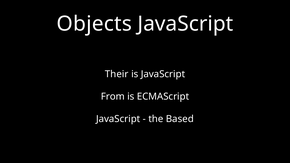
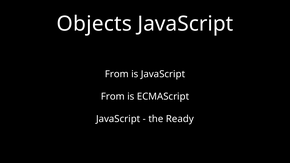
Their: Their -> From (117, 74)
Based: Based -> Ready (180, 119)
